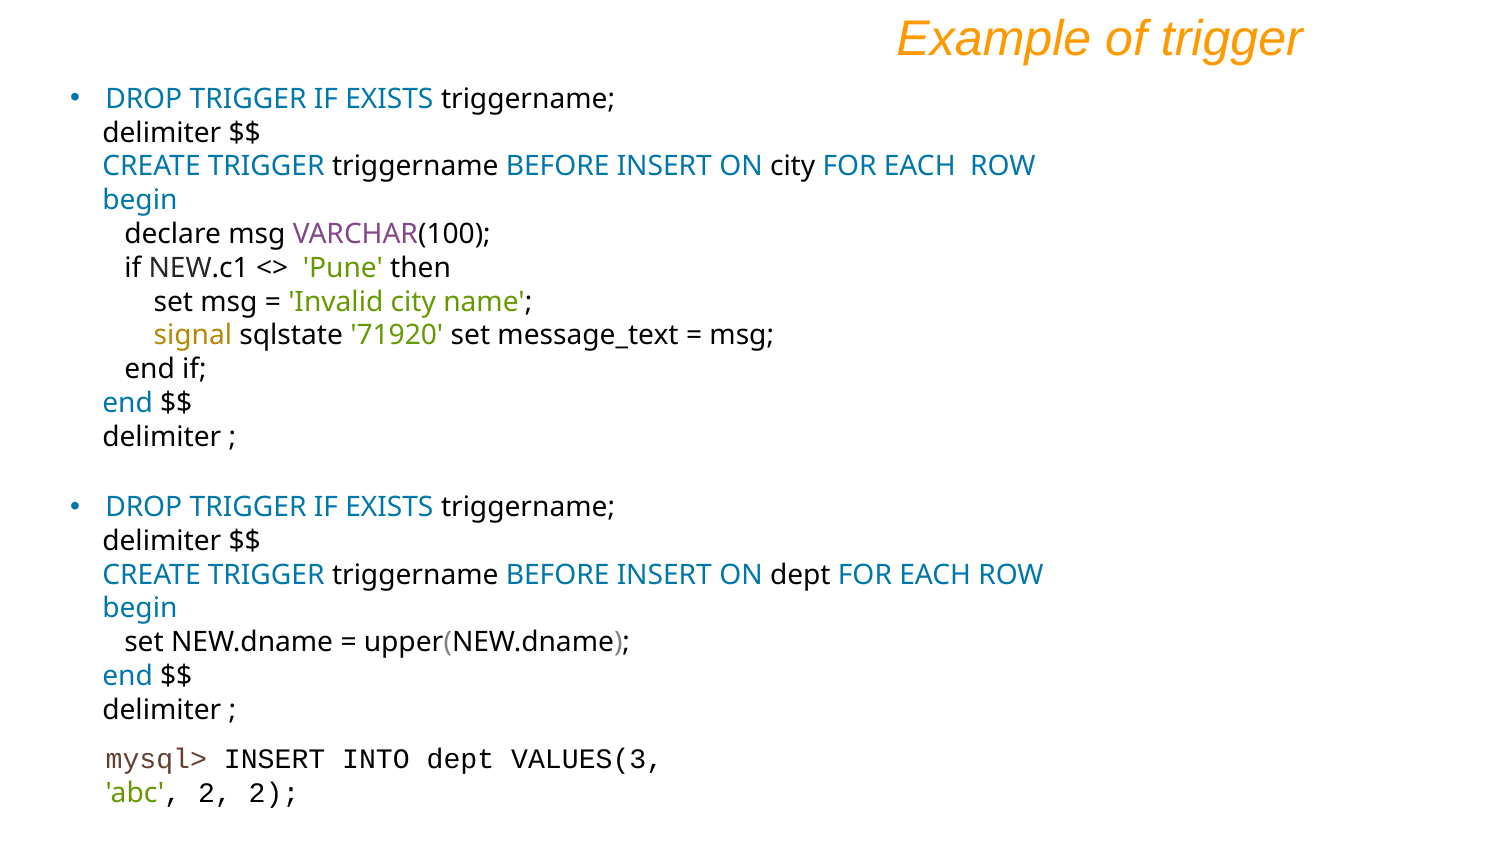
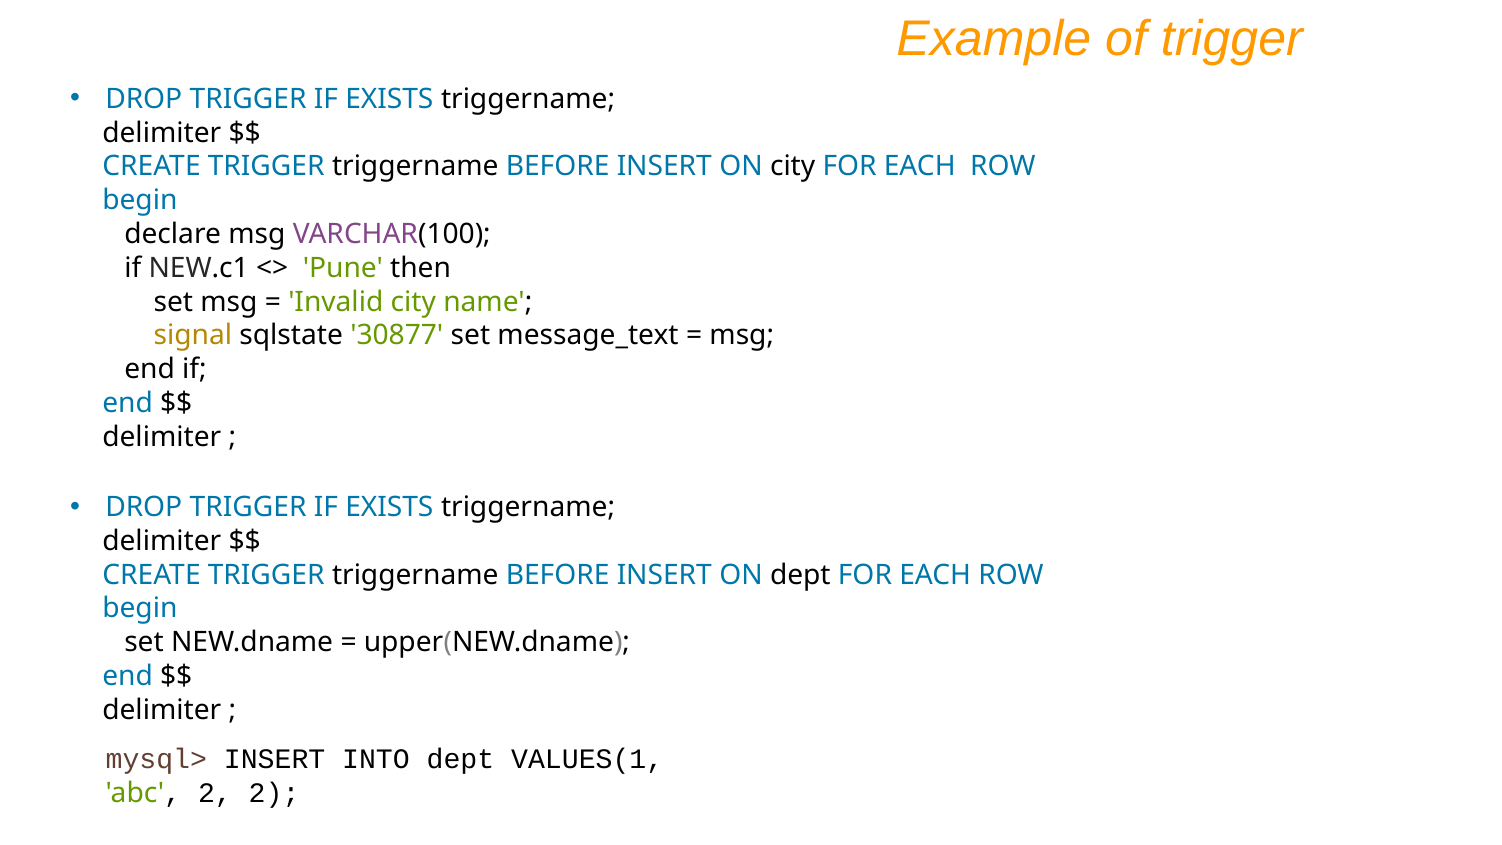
71920: 71920 -> 30877 (397, 336)
VALUES(3: VALUES(3 -> VALUES(1 (587, 759)
